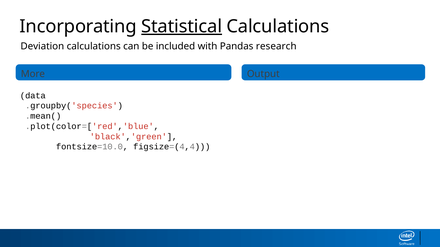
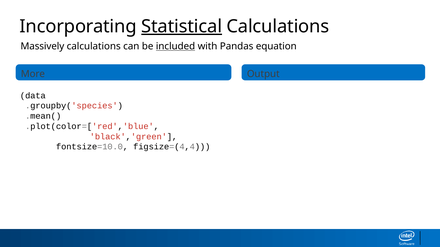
Deviation: Deviation -> Massively (42, 46)
included underline: none -> present (176, 46)
research: research -> equation (276, 46)
